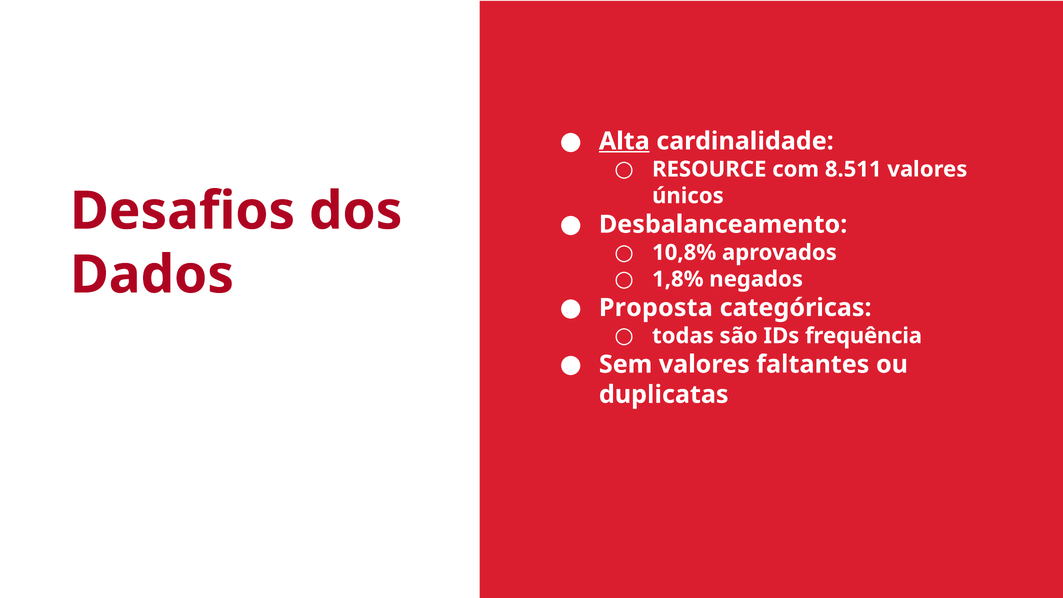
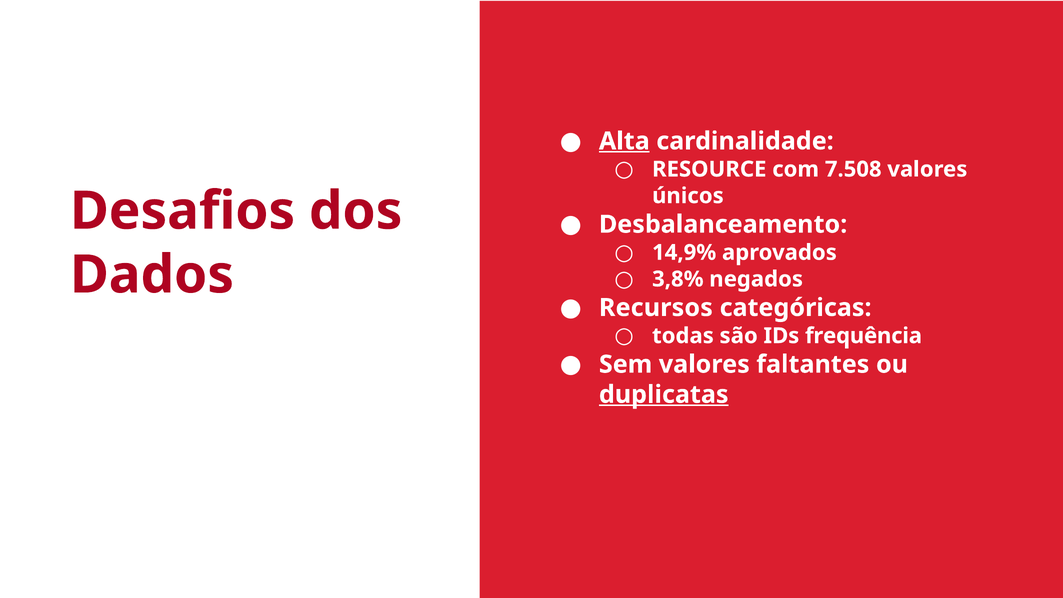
8.511: 8.511 -> 7.508 (853, 169)
10,8%: 10,8% -> 14,9% (684, 253)
1,8%: 1,8% -> 3,8% (678, 279)
Proposta: Proposta -> Recursos (656, 308)
duplicatas underline: none -> present (664, 395)
